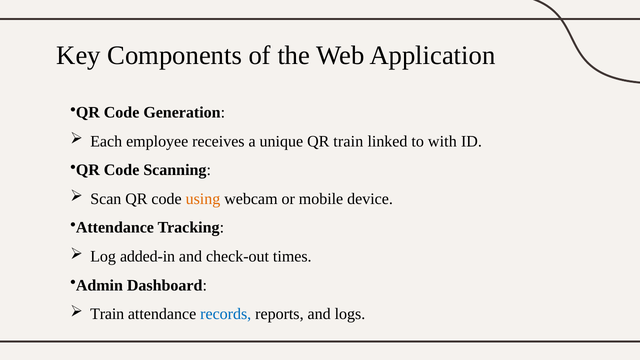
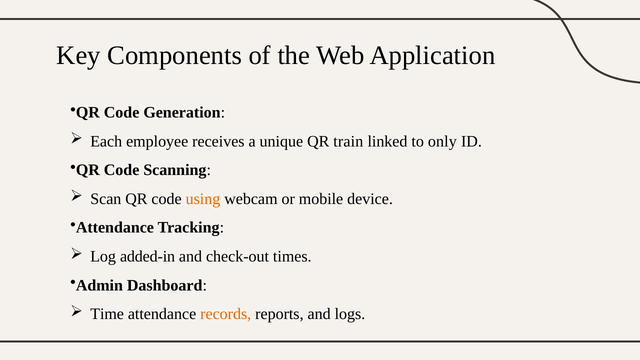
with: with -> only (442, 141)
Train: Train -> Time (107, 314)
records colour: blue -> orange (226, 314)
